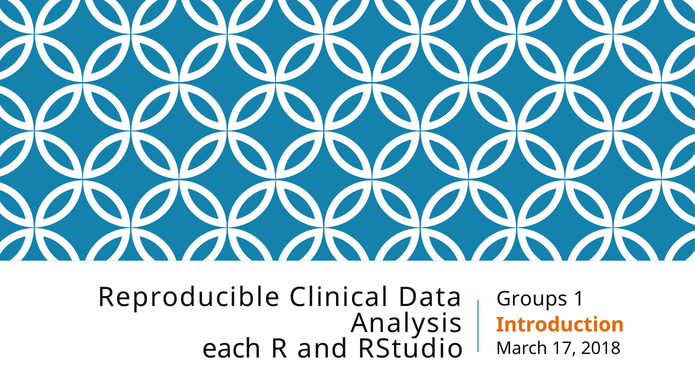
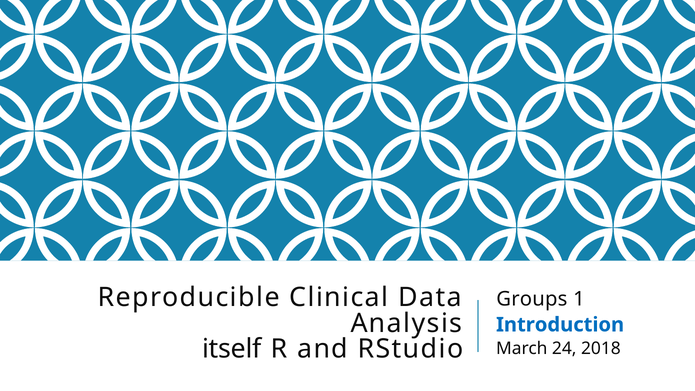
Introduction colour: orange -> blue (560, 325)
each: each -> itself (232, 349)
17: 17 -> 24 (564, 348)
